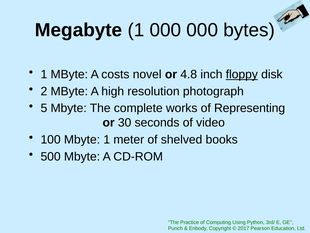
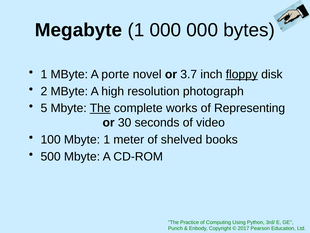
costs: costs -> porte (115, 74)
4.8: 4.8 -> 3.7 (189, 74)
The underline: none -> present (100, 108)
